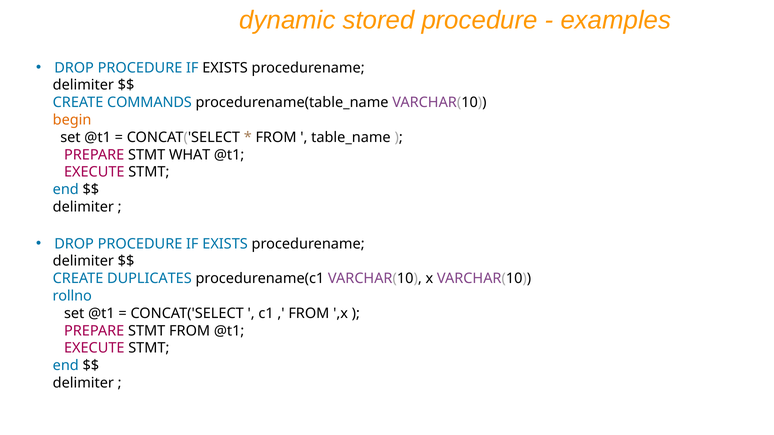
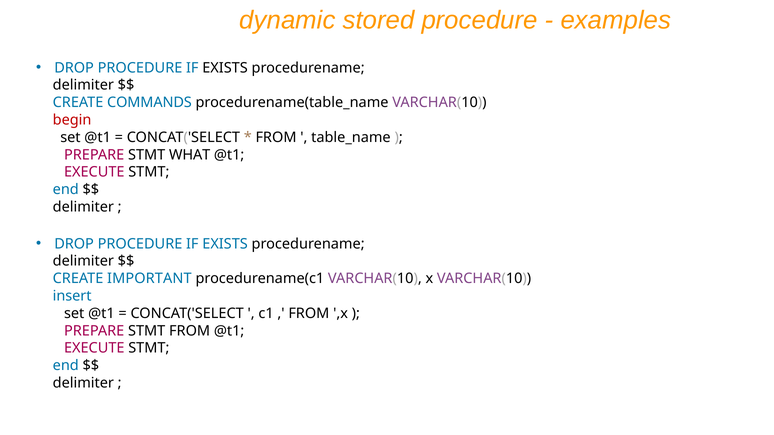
begin colour: orange -> red (72, 120)
DUPLICATES: DUPLICATES -> IMPORTANT (149, 279)
rollno: rollno -> insert (72, 296)
